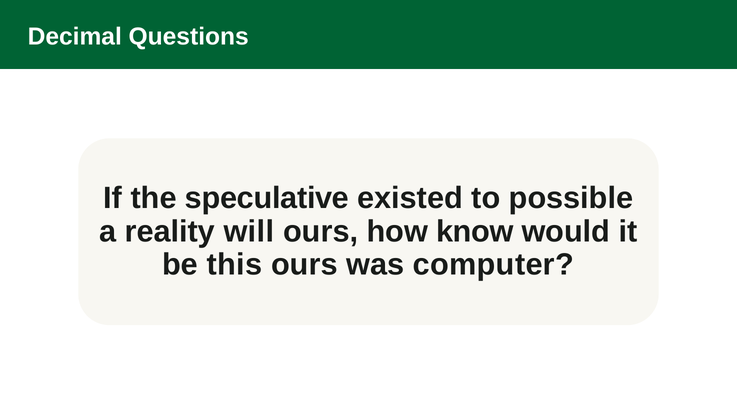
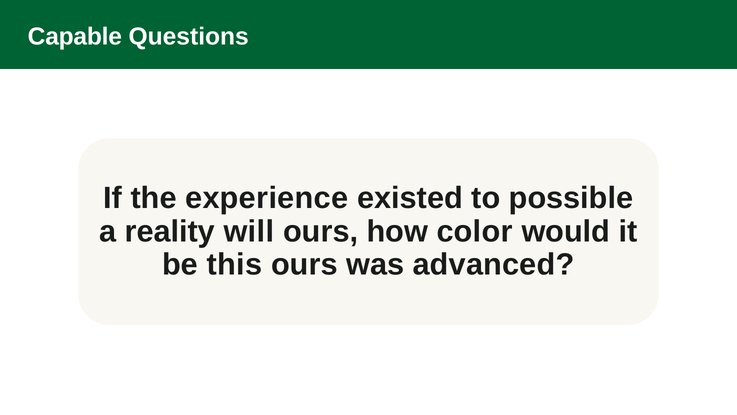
Decimal: Decimal -> Capable (75, 37)
speculative: speculative -> experience (267, 198)
know: know -> color (475, 231)
computer: computer -> advanced (493, 264)
